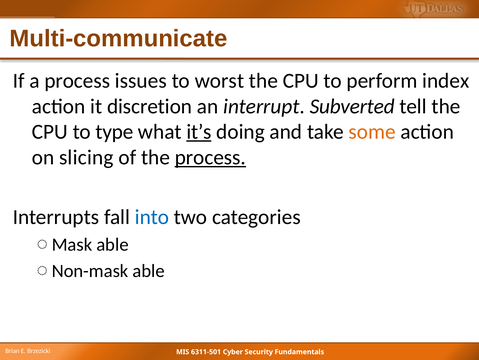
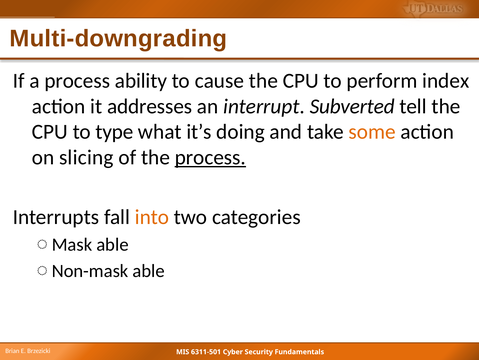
Multi-communicate: Multi-communicate -> Multi-downgrading (118, 39)
issues: issues -> ability (141, 81)
worst: worst -> cause (219, 81)
discretion: discretion -> addresses (150, 106)
it’s underline: present -> none (199, 132)
into colour: blue -> orange (152, 217)
